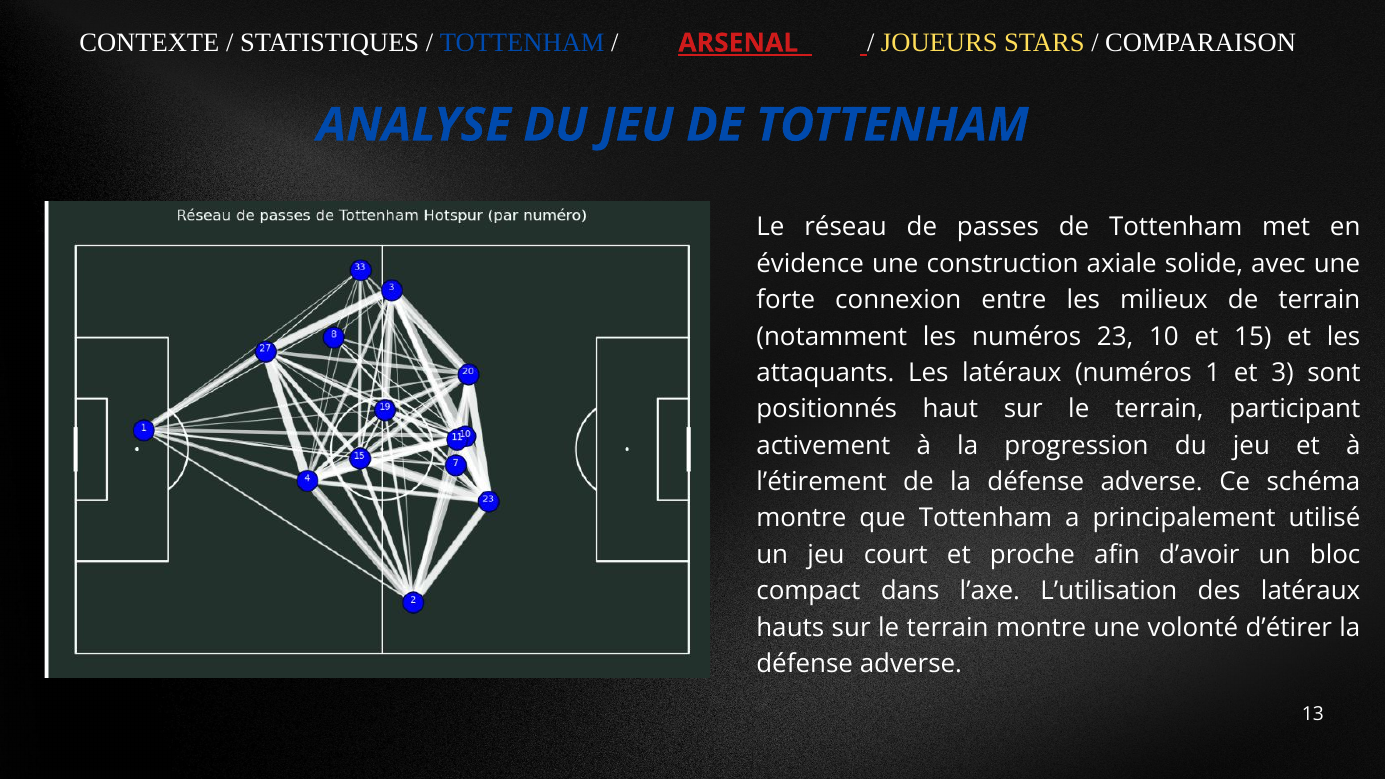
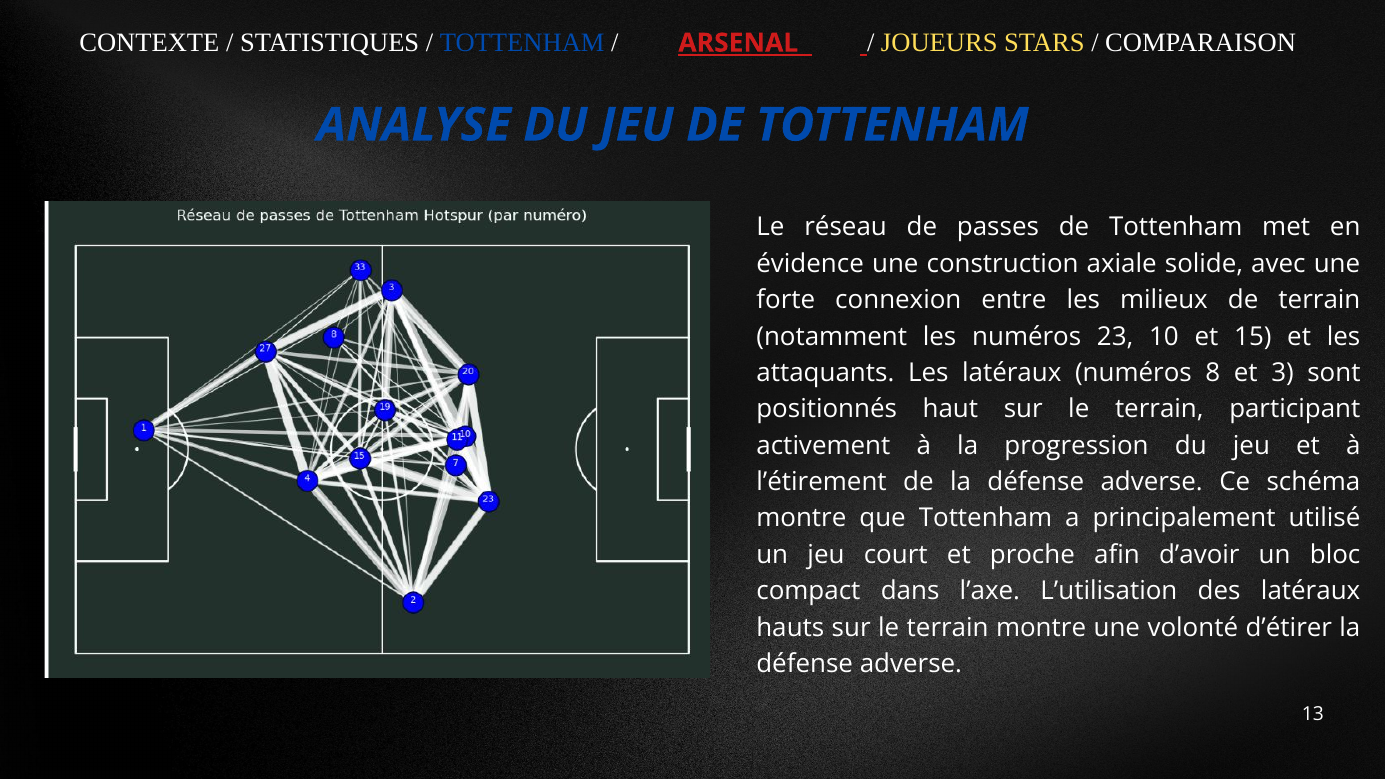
1: 1 -> 8 (1213, 373)
